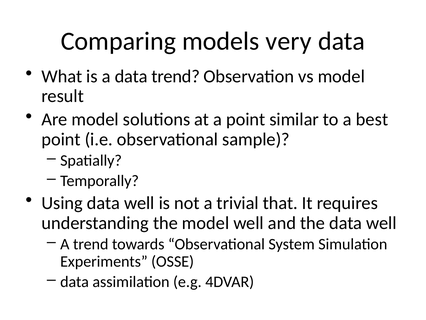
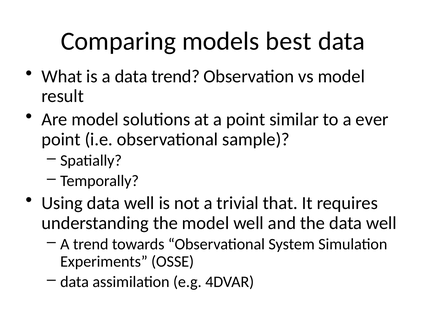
very: very -> best (289, 41)
best: best -> ever (372, 119)
